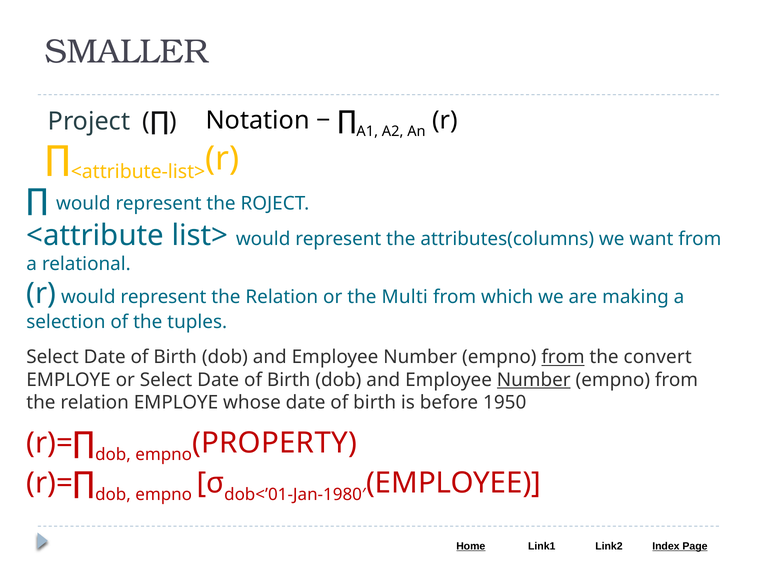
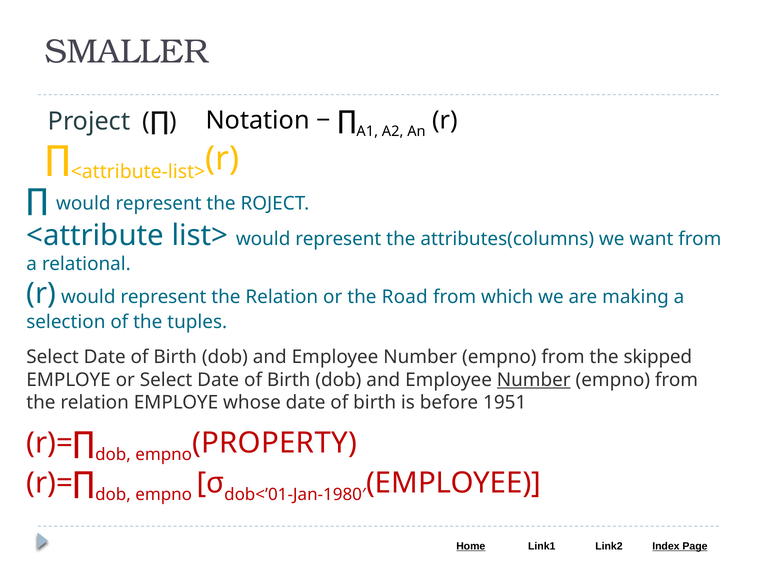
Multi: Multi -> Road (405, 297)
from underline: present -> none (563, 357)
convert: convert -> skipped (658, 357)
1950: 1950 -> 1951 (505, 402)
